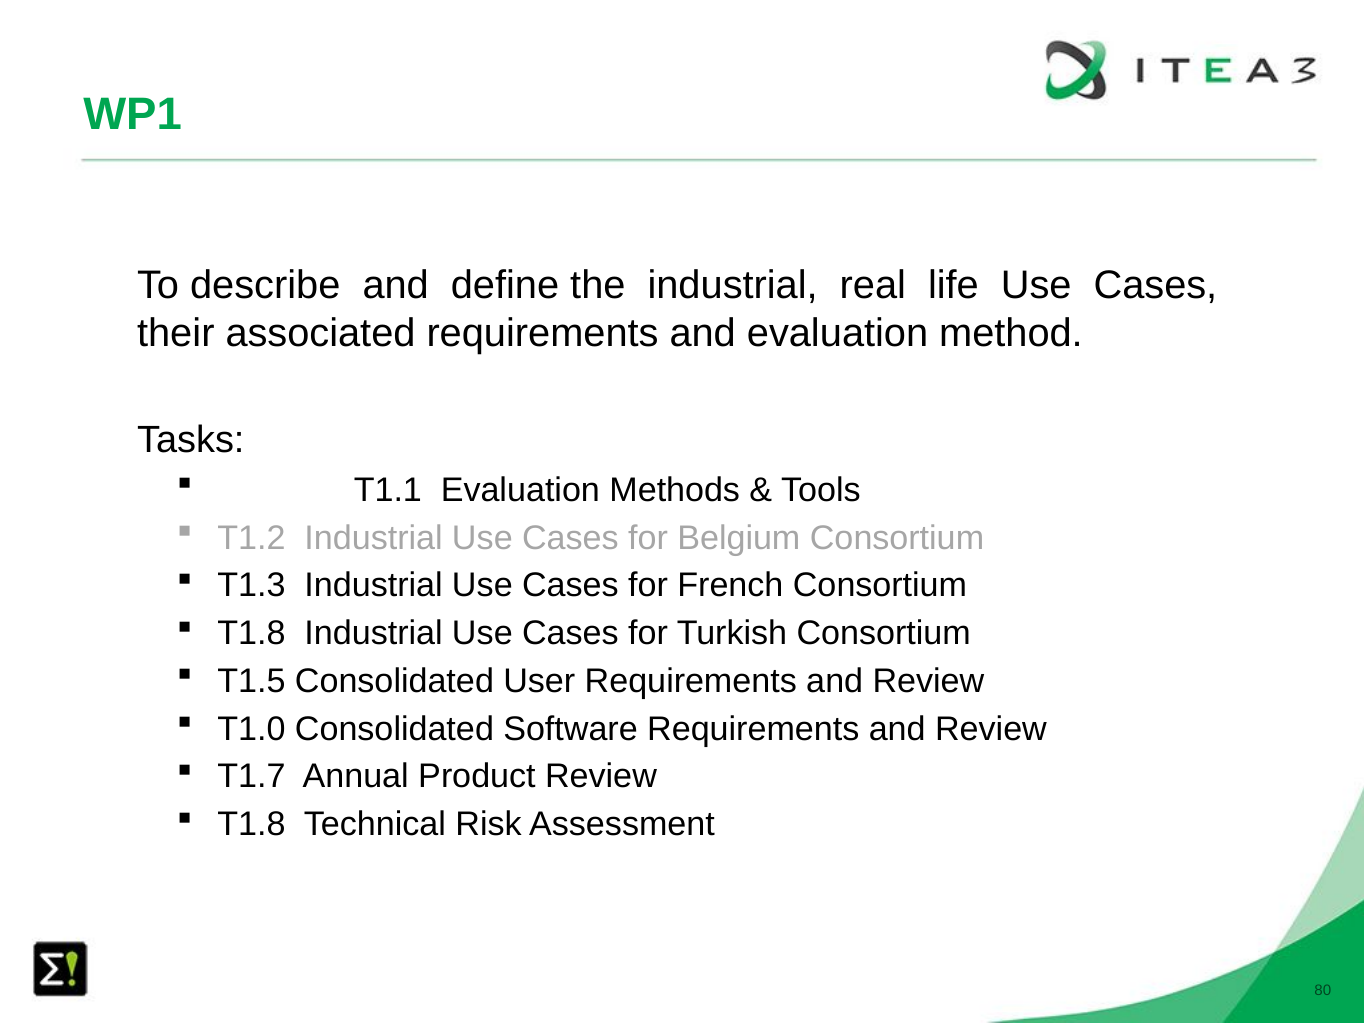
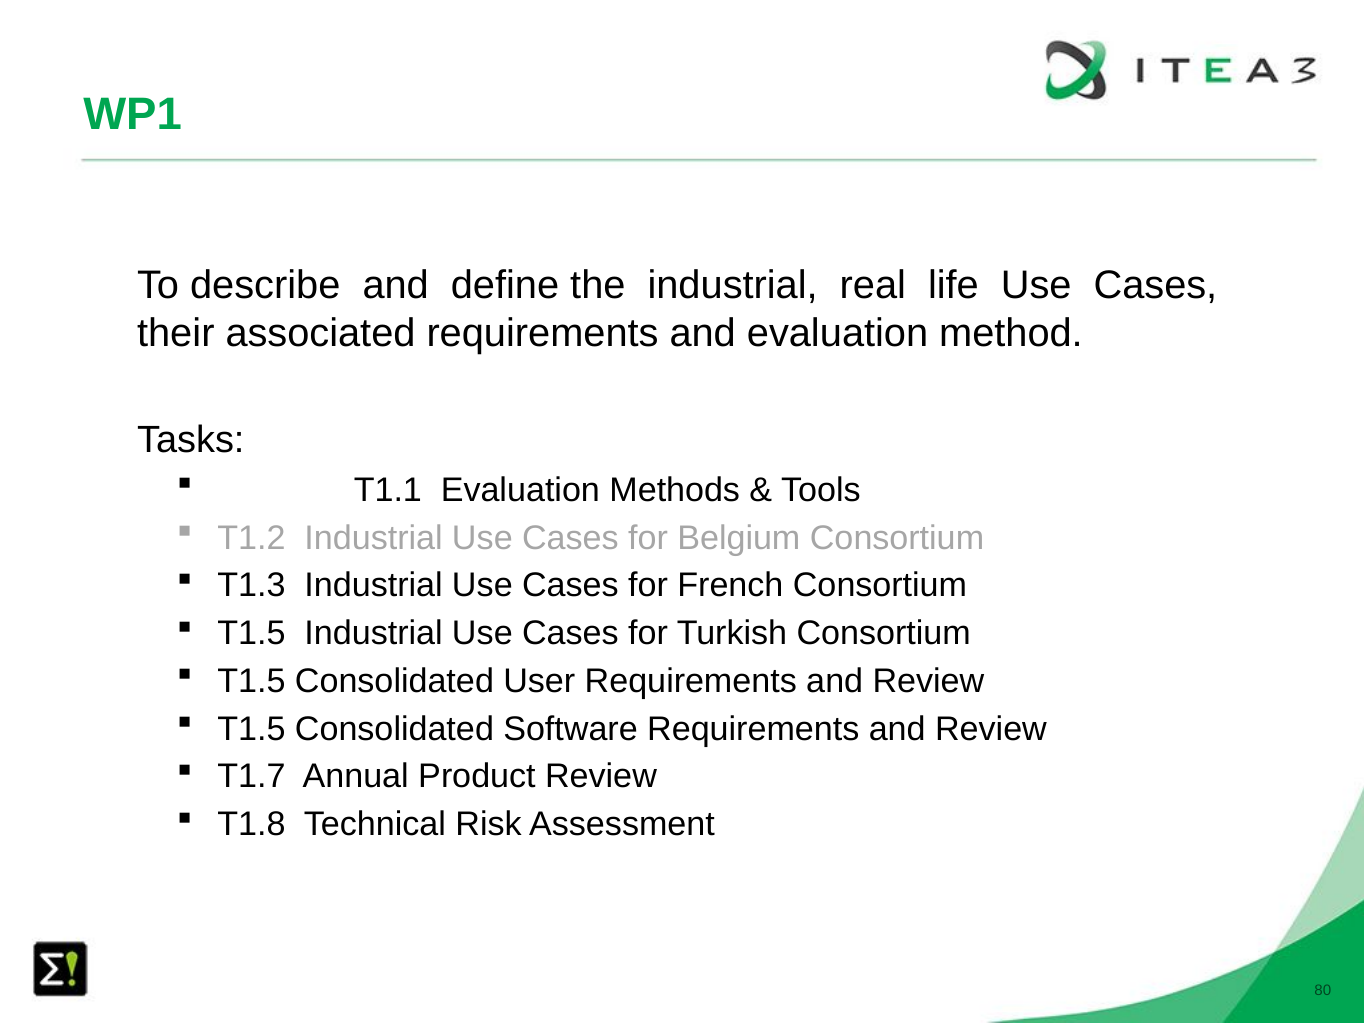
T1.8: T1.8 -> T1.5 (252, 633)
T1.0: T1.0 -> T1.5 (252, 729)
